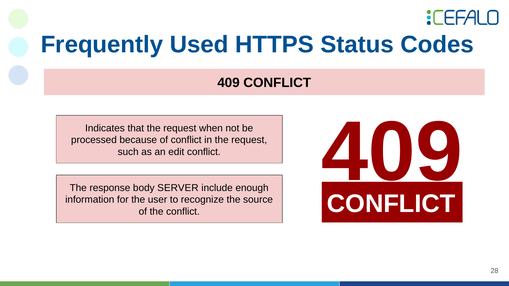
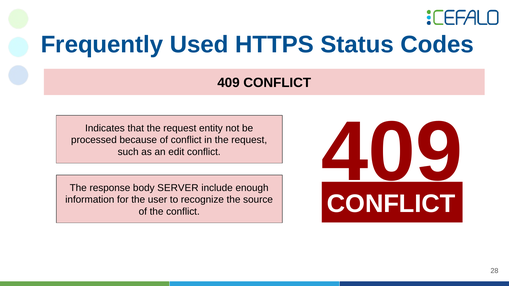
when: when -> entity (211, 128)
